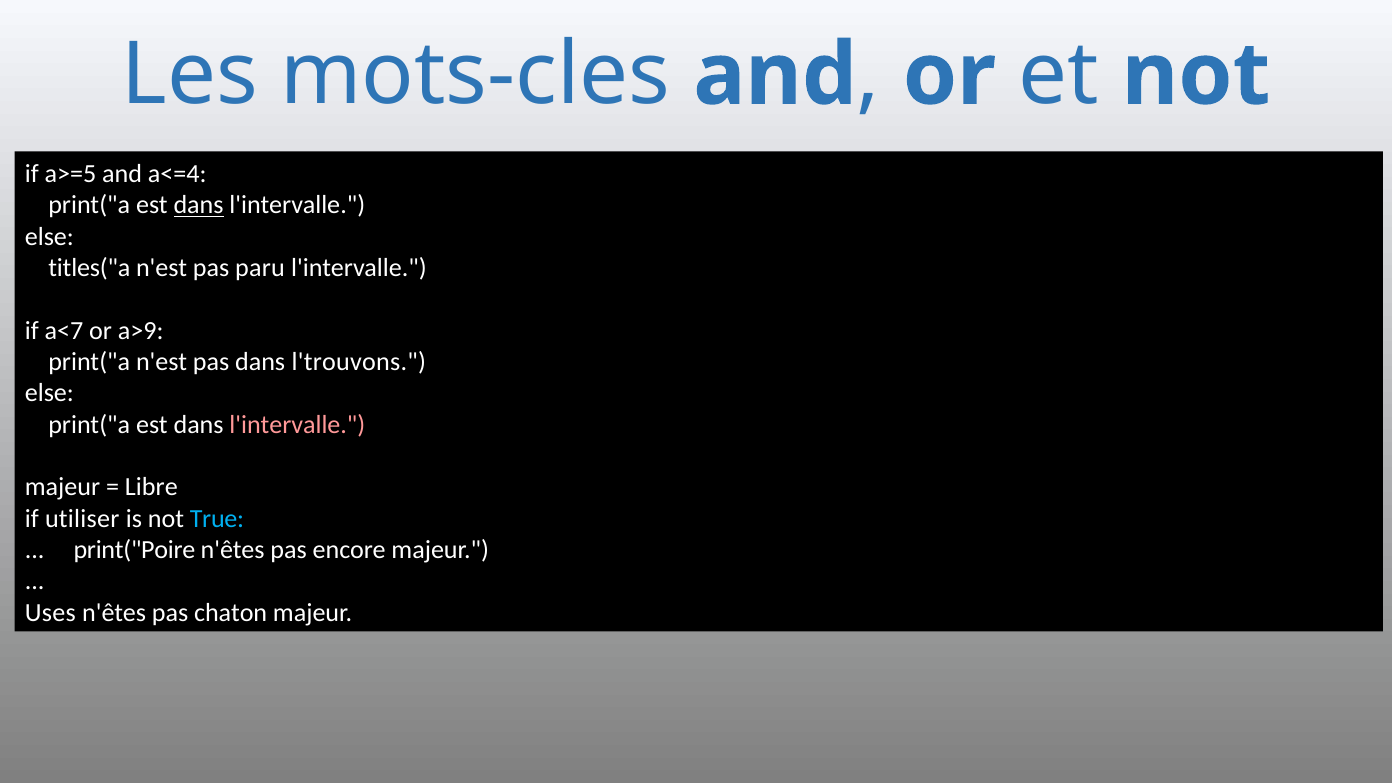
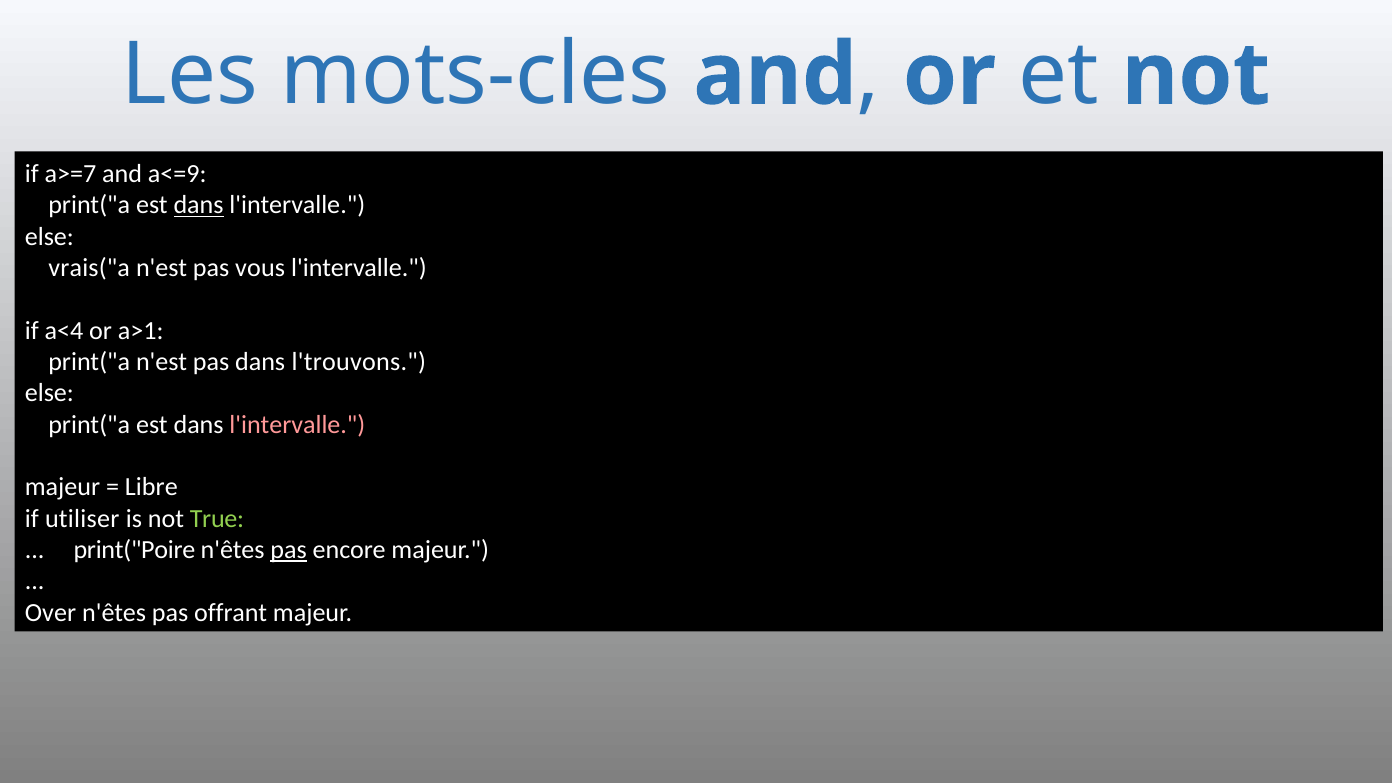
a>=5: a>=5 -> a>=7 (71, 174)
a<=4: a<=4 -> a<=9 (177, 174)
titles("a: titles("a -> vrais("a (89, 268)
paru: paru -> vous (260, 268)
a<7: a<7 -> a<4 (64, 331)
a>9: a>9 -> a>1 (141, 331)
True colour: light blue -> light green (217, 518)
pas underline: none -> present (289, 550)
Uses: Uses -> Over (51, 612)
chaton: chaton -> offrant (231, 612)
